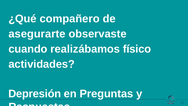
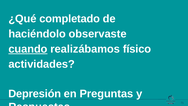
compañero: compañero -> completado (70, 19)
asegurarte: asegurarte -> haciéndolo (37, 34)
cuando underline: none -> present (28, 49)
